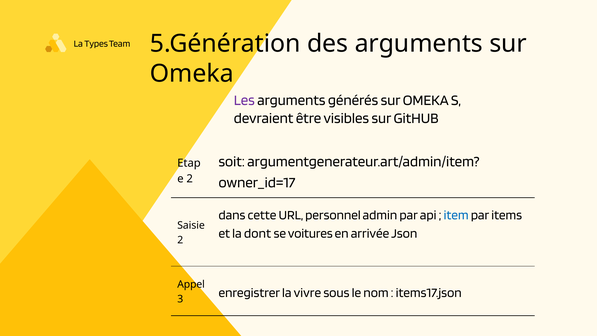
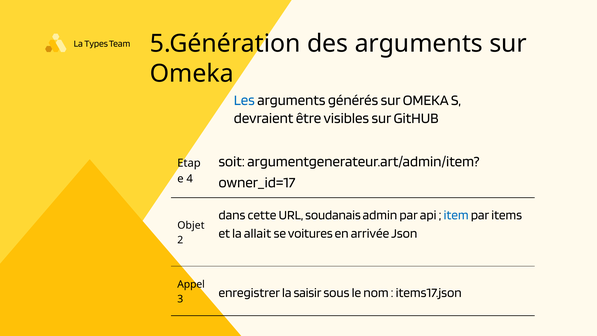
Les colour: purple -> blue (244, 100)
2: 2 -> 4 (190, 179)
personnel: personnel -> soudanais (333, 215)
Saisie: Saisie -> Objet (191, 225)
dont: dont -> allait (258, 233)
vivre: vivre -> saisir (308, 292)
